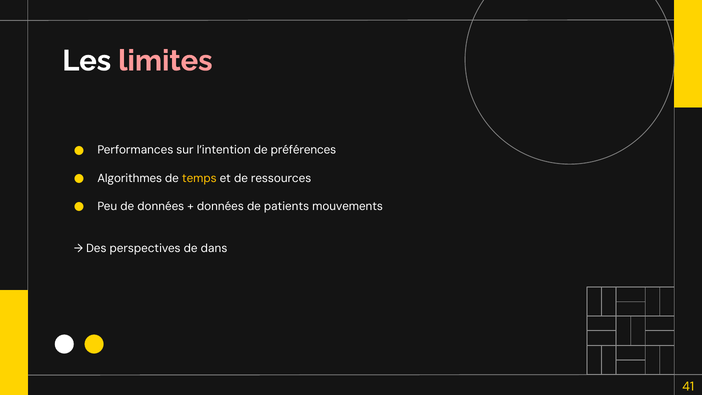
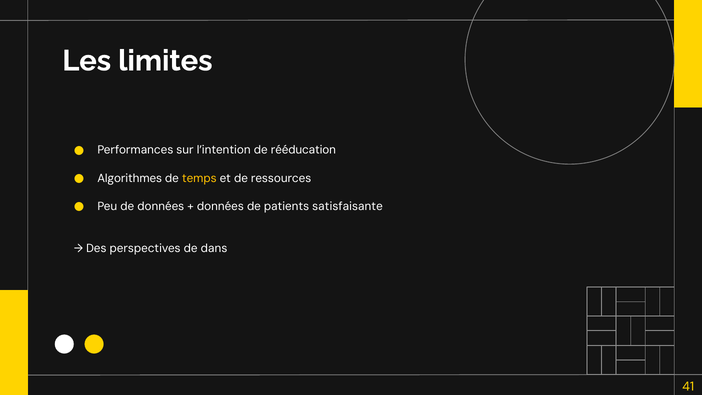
limites colour: pink -> white (165, 61)
préférences: préférences -> rééducation (303, 150)
mouvements: mouvements -> satisfaisante (347, 206)
